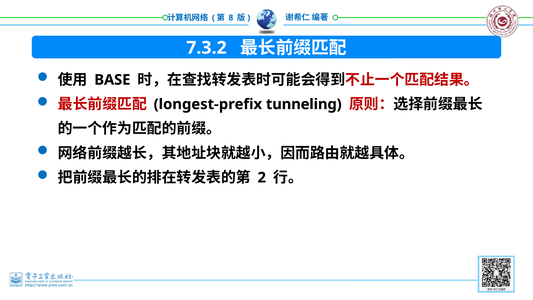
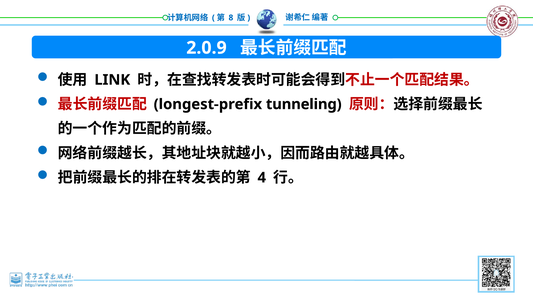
7.3.2: 7.3.2 -> 2.0.9 (206, 48)
BASE: BASE -> LINK (112, 80)
2: 2 -> 4 (262, 177)
